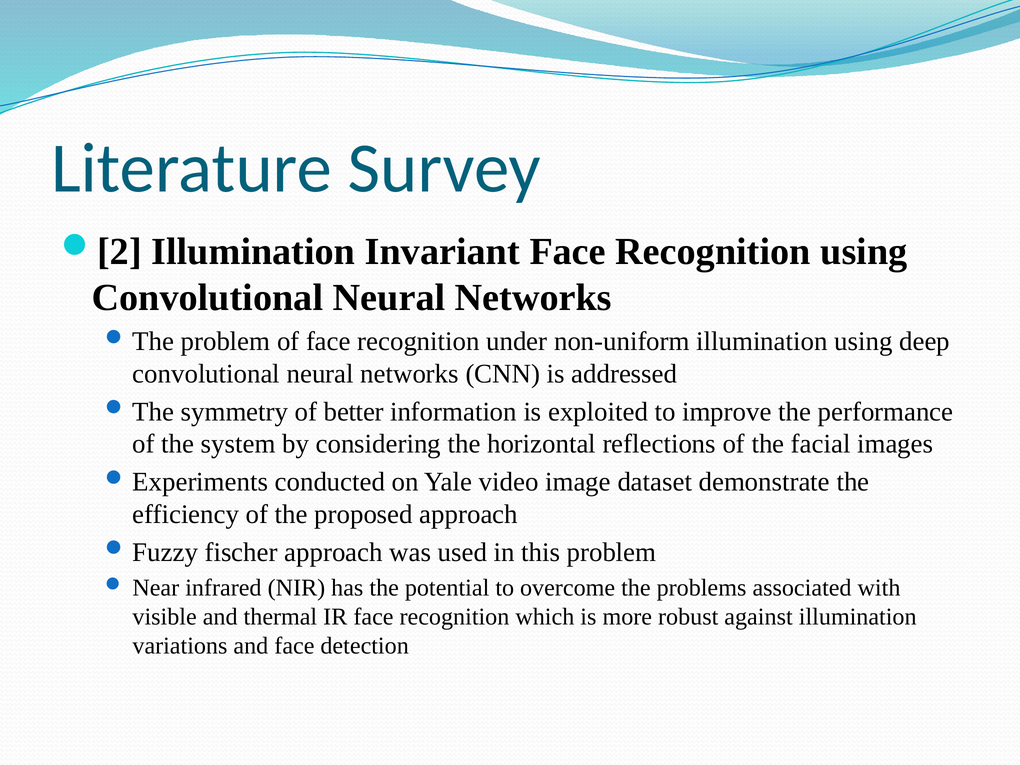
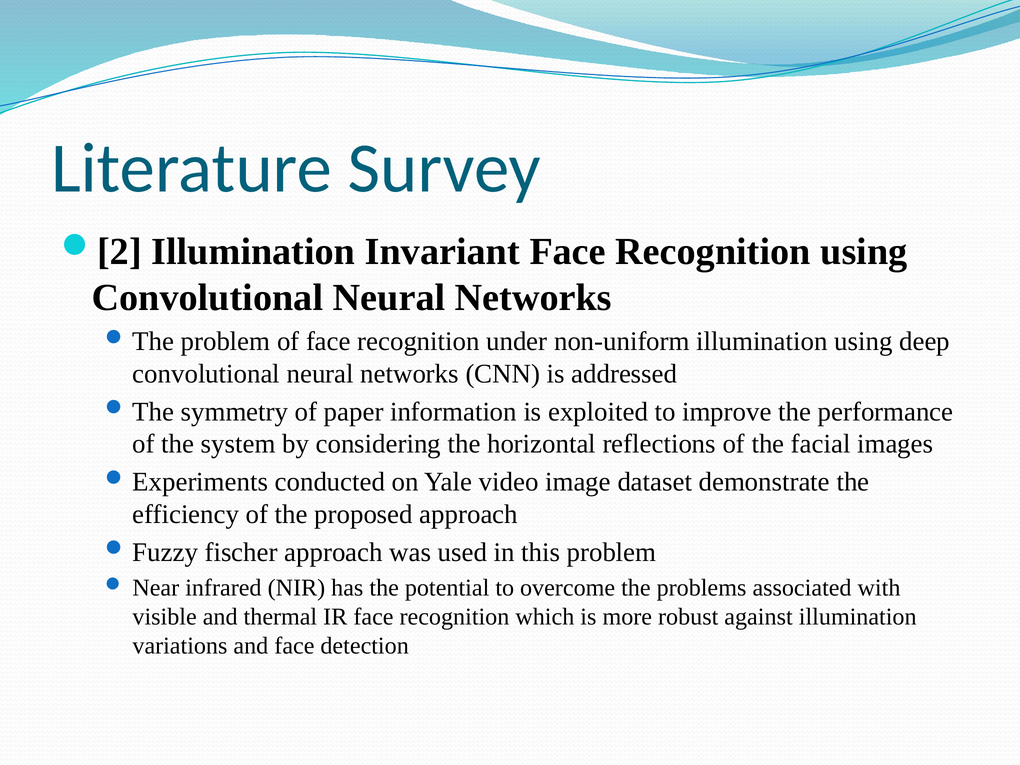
better: better -> paper (354, 412)
